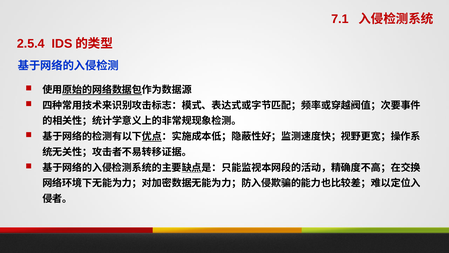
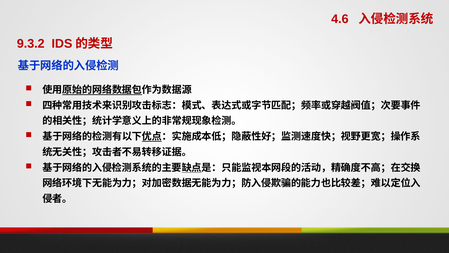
7.1: 7.1 -> 4.6 (340, 19)
2.5.4: 2.5.4 -> 9.3.2 (31, 44)
